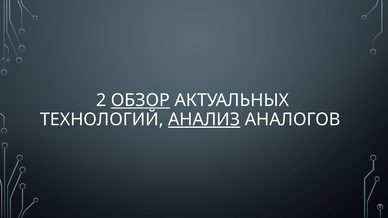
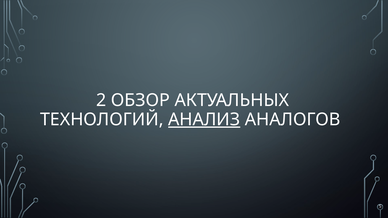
ОБЗОР underline: present -> none (140, 100)
